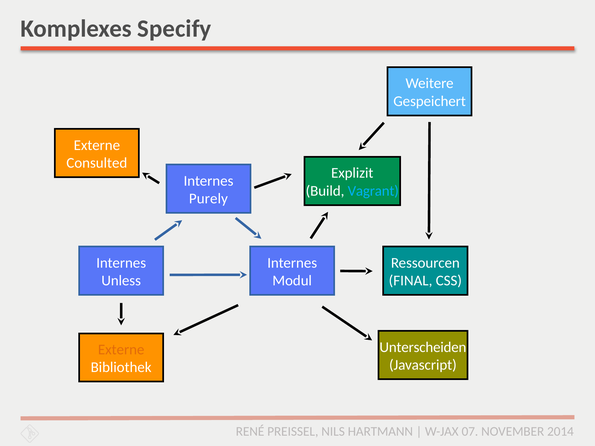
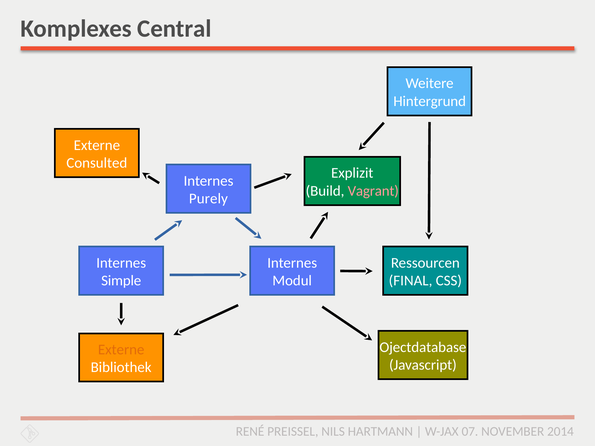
Specify: Specify -> Central (174, 29)
Gespeichert: Gespeichert -> Hintergrund (430, 101)
Vagrant colour: light blue -> pink (373, 191)
Unless: Unless -> Simple (121, 281)
Unterscheiden: Unterscheiden -> Ojectdatabase (423, 347)
